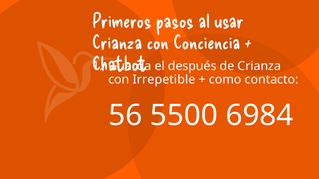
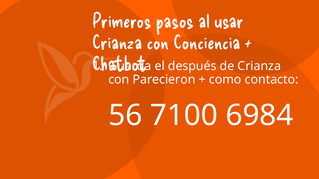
Irrepetible: Irrepetible -> Parecieron (164, 80)
5500: 5500 -> 7100 (184, 116)
